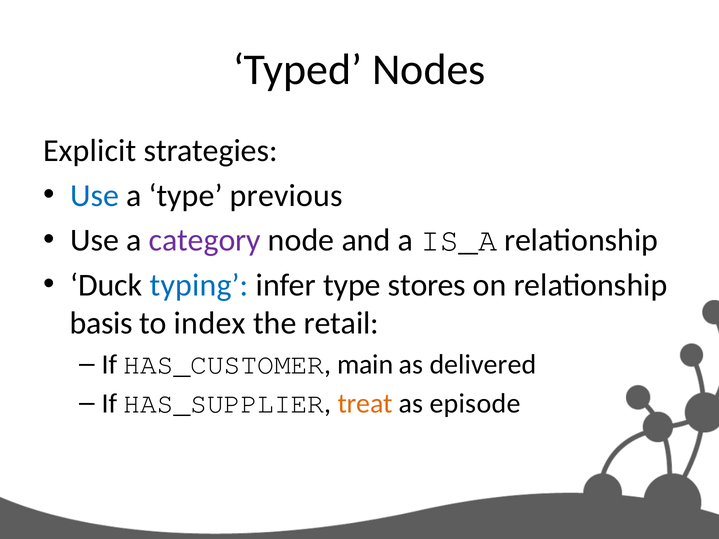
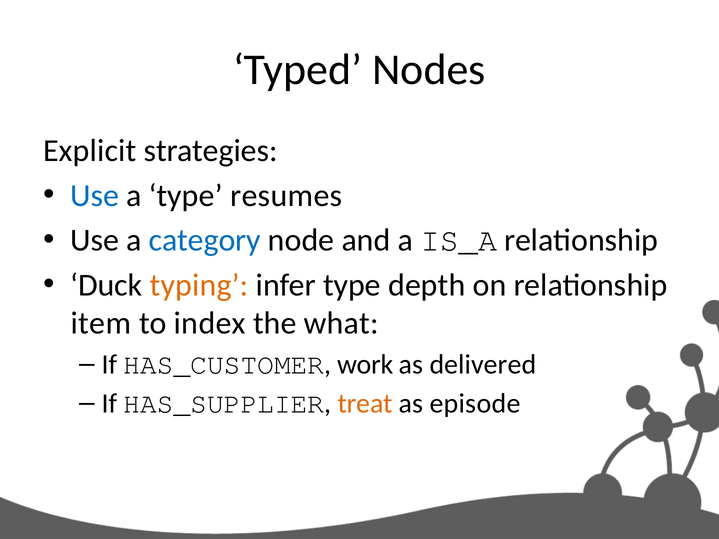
previous: previous -> resumes (286, 196)
category colour: purple -> blue (205, 240)
typing colour: blue -> orange (199, 285)
stores: stores -> depth (427, 285)
basis: basis -> item (101, 323)
retail: retail -> what (341, 323)
main: main -> work (365, 365)
